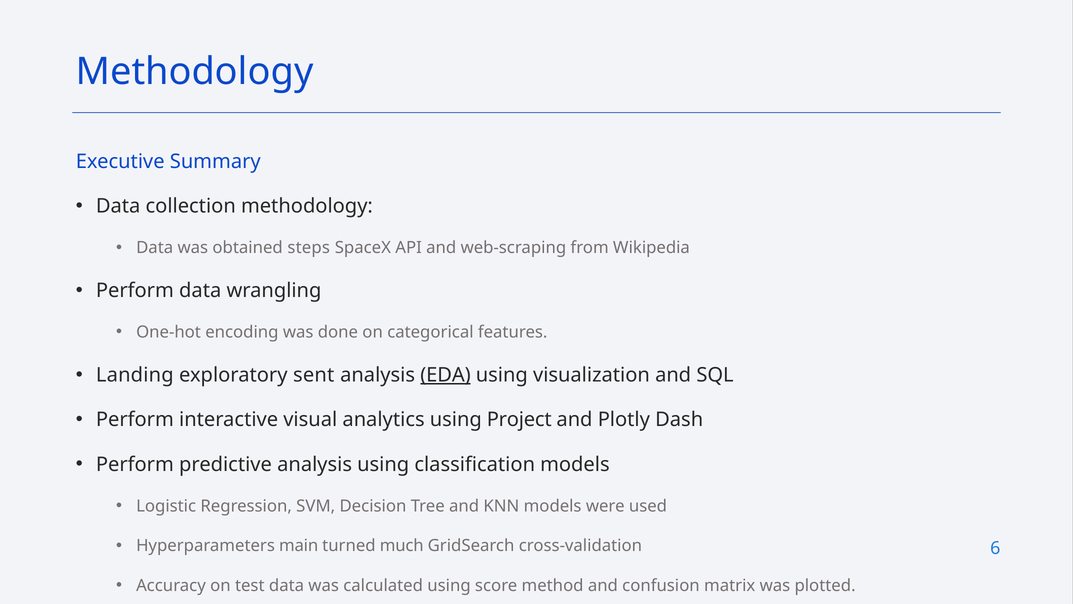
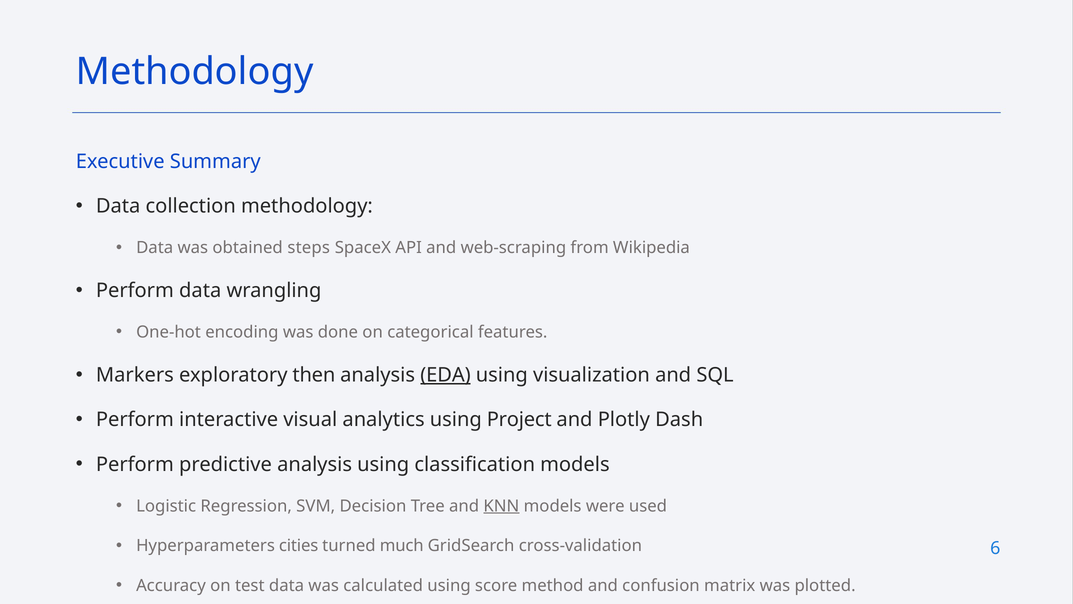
Landing: Landing -> Markers (135, 375)
sent: sent -> then (314, 375)
KNN underline: none -> present (501, 506)
main: main -> cities (299, 545)
